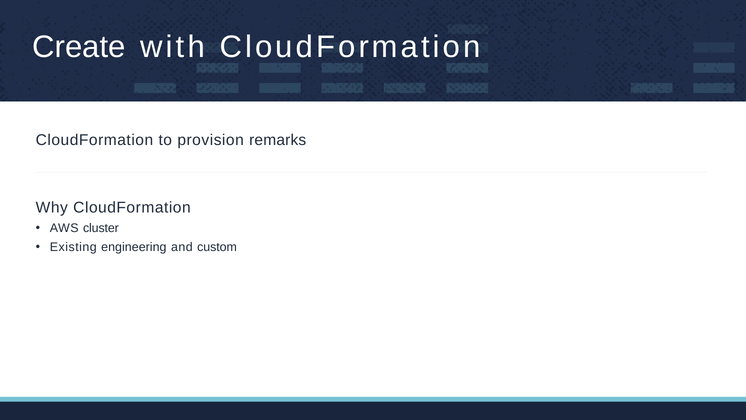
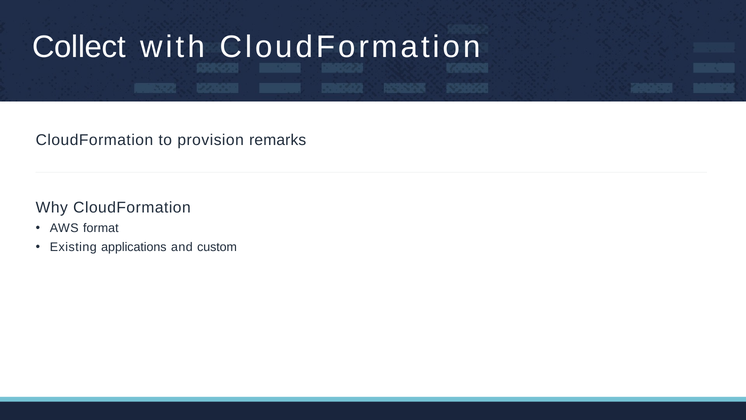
Create: Create -> Collect (79, 47)
cluster: cluster -> format (101, 228)
engineering: engineering -> applications (134, 247)
